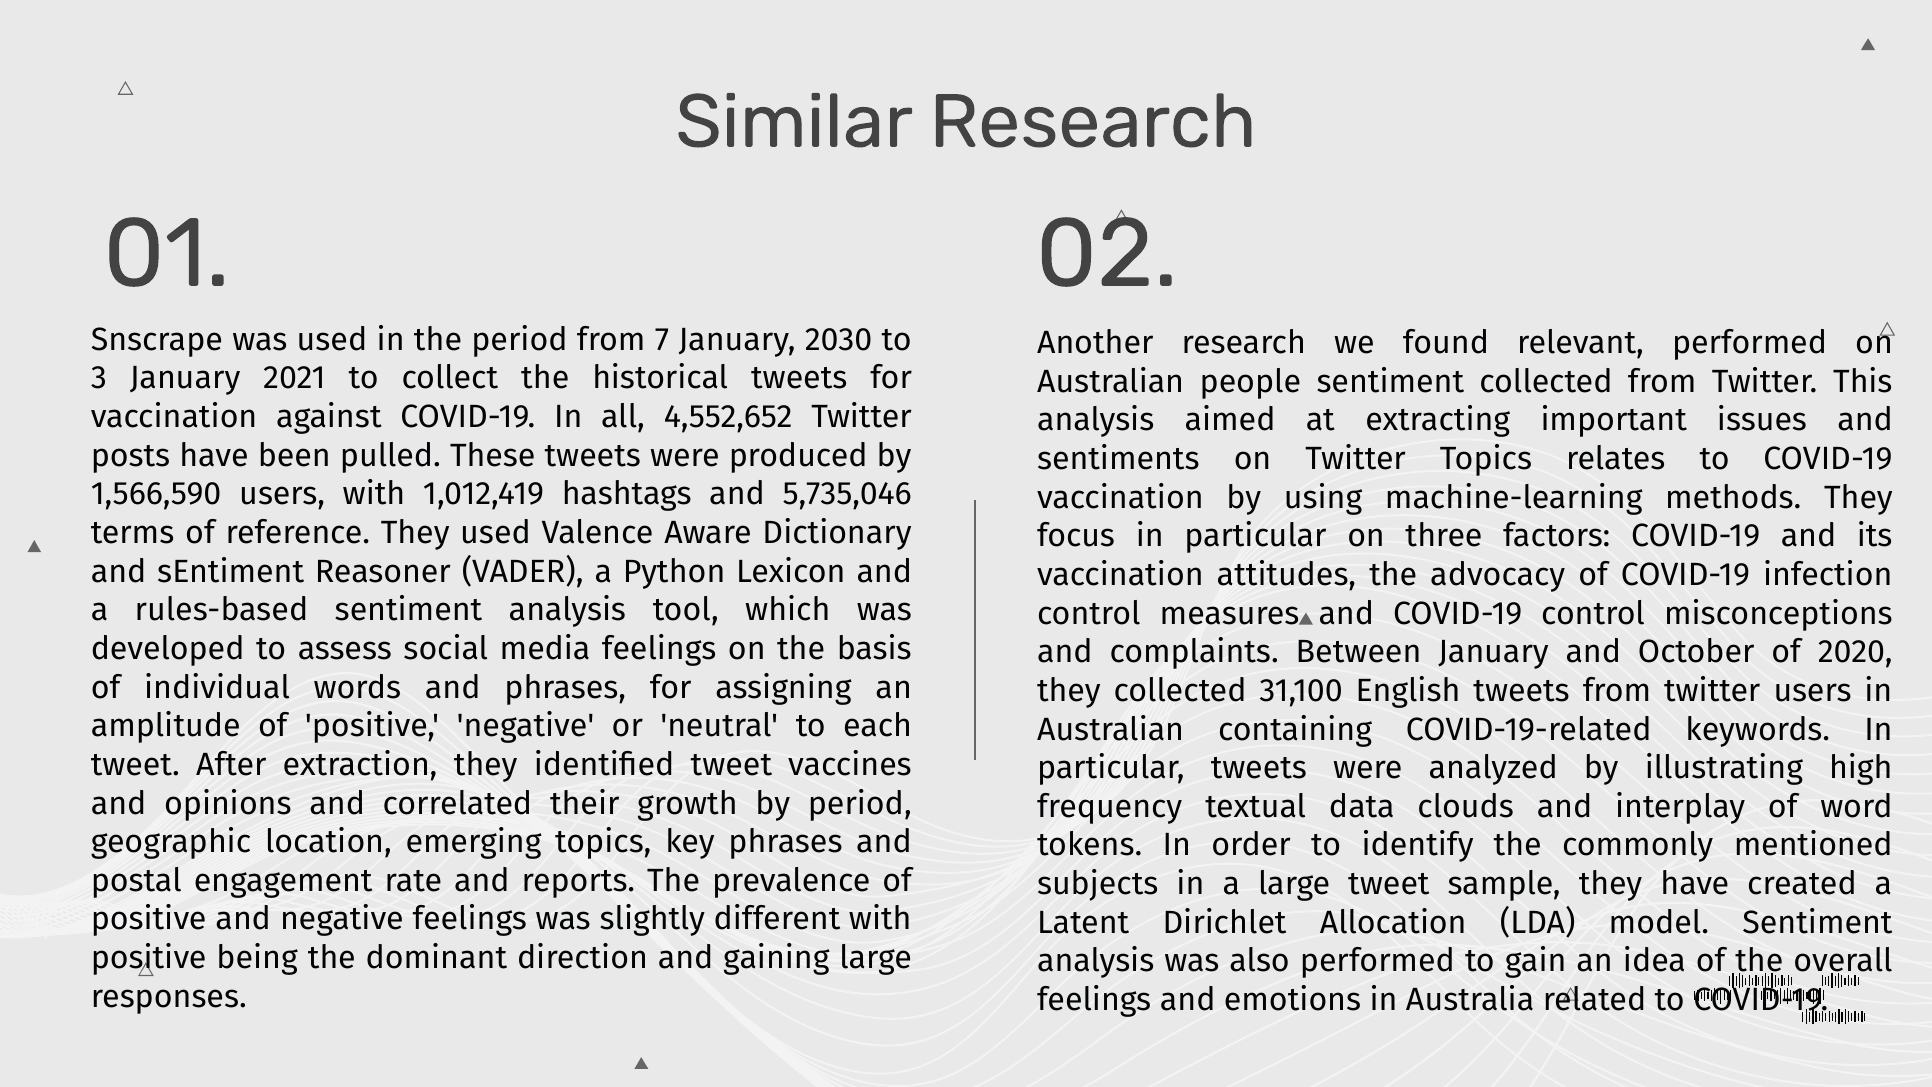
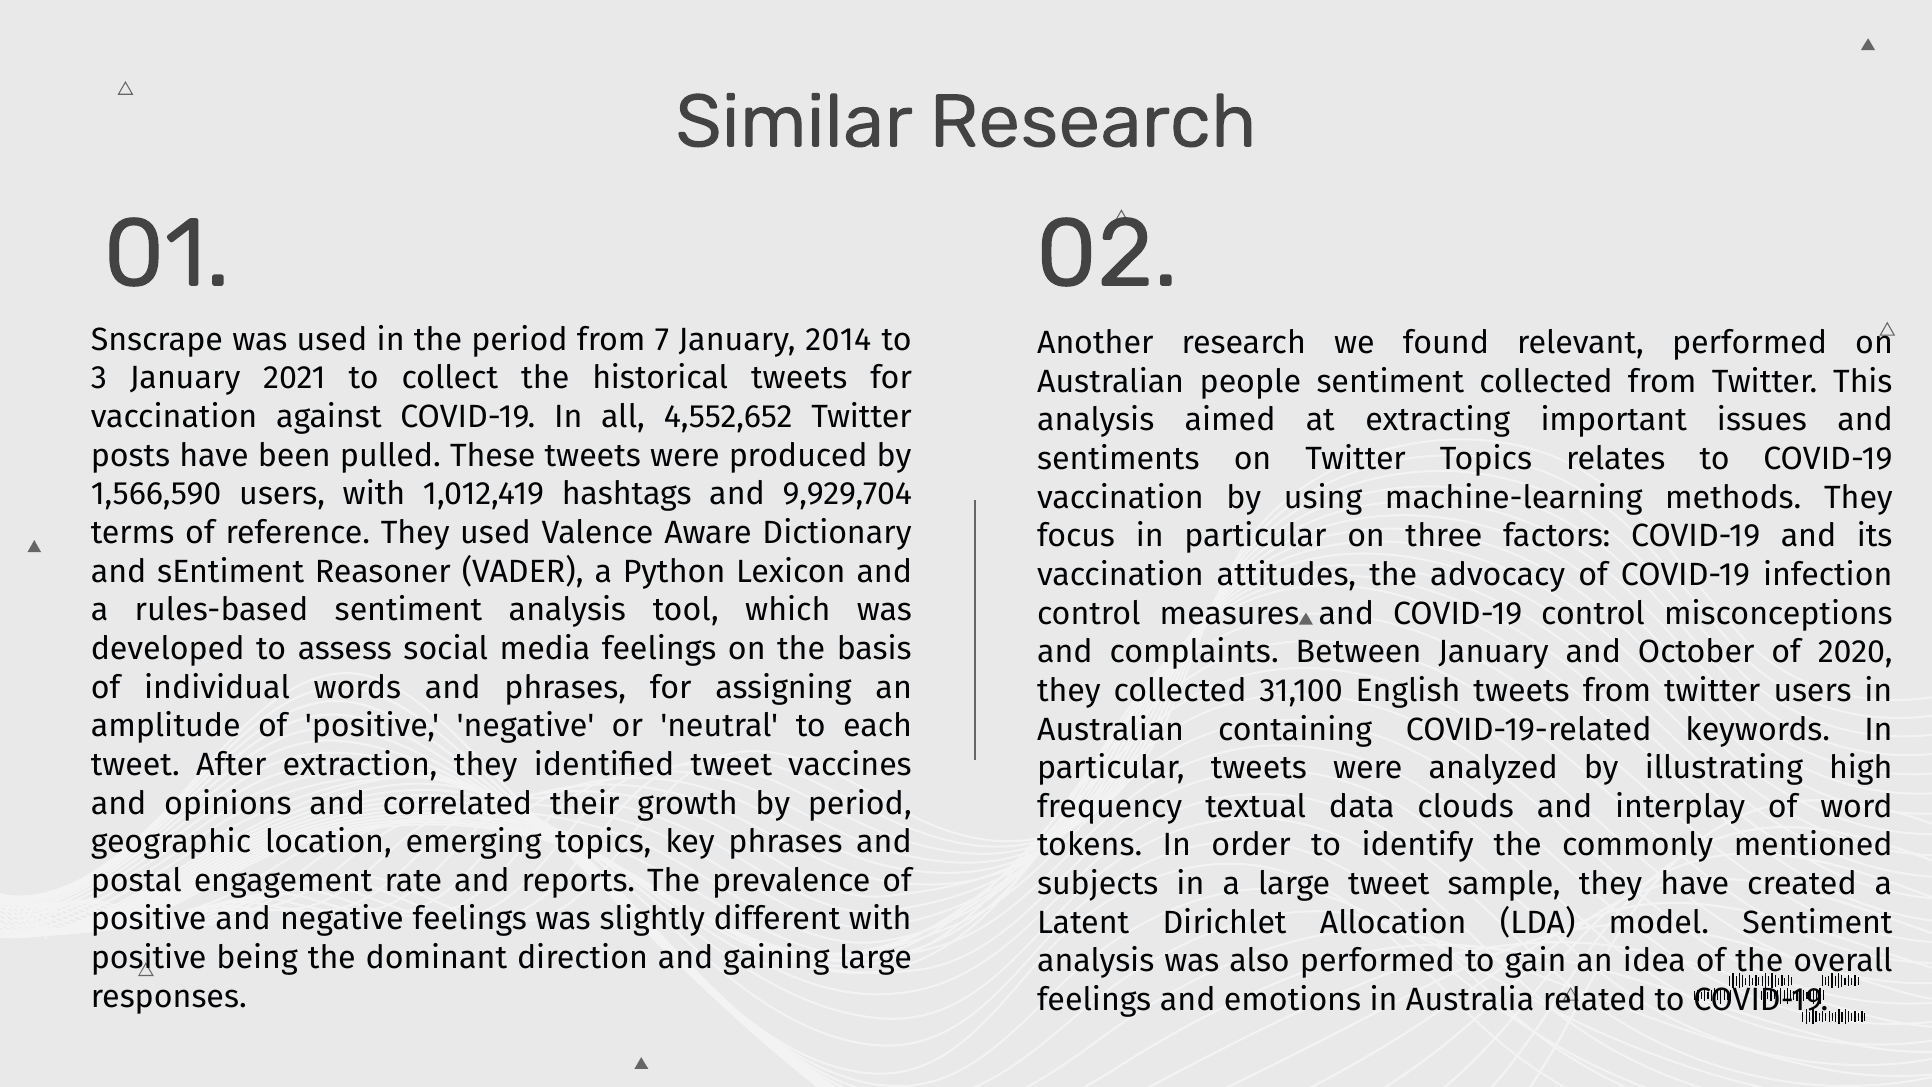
2030: 2030 -> 2014 (838, 340)
5,735,046: 5,735,046 -> 9,929,704 (847, 494)
